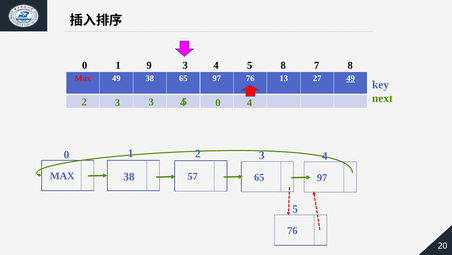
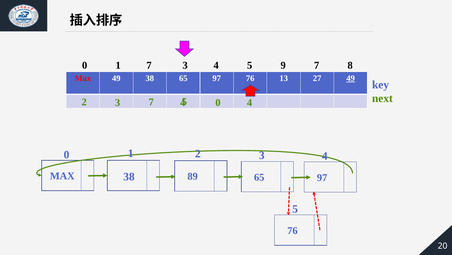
1 9: 9 -> 7 (149, 65)
5 8: 8 -> 9 (283, 65)
3 3: 3 -> 7 (151, 102)
57: 57 -> 89 (193, 176)
